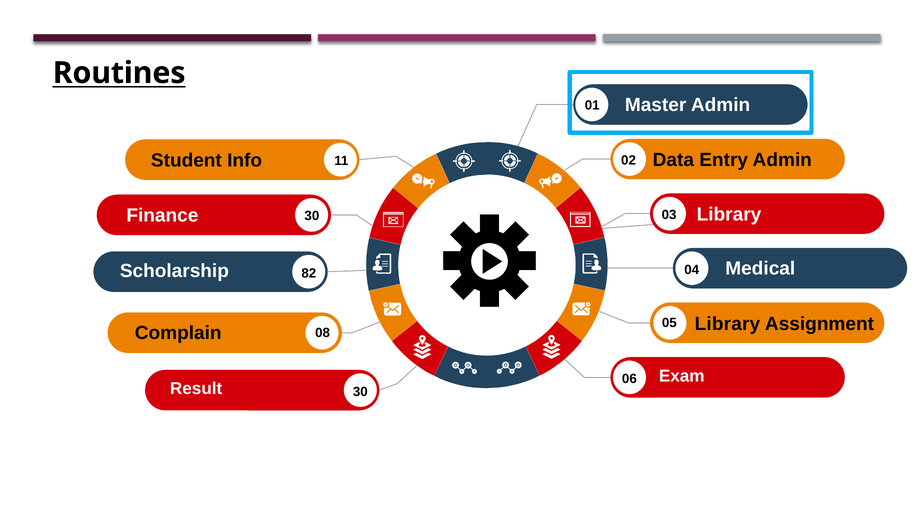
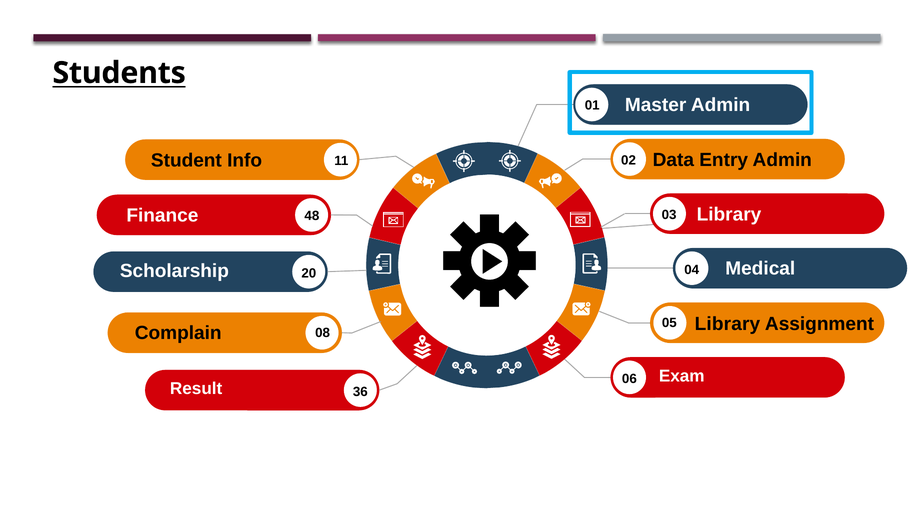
Routines: Routines -> Students (119, 73)
Finance 30: 30 -> 48 (312, 216)
82: 82 -> 20 (309, 273)
Result 30: 30 -> 36 (360, 392)
